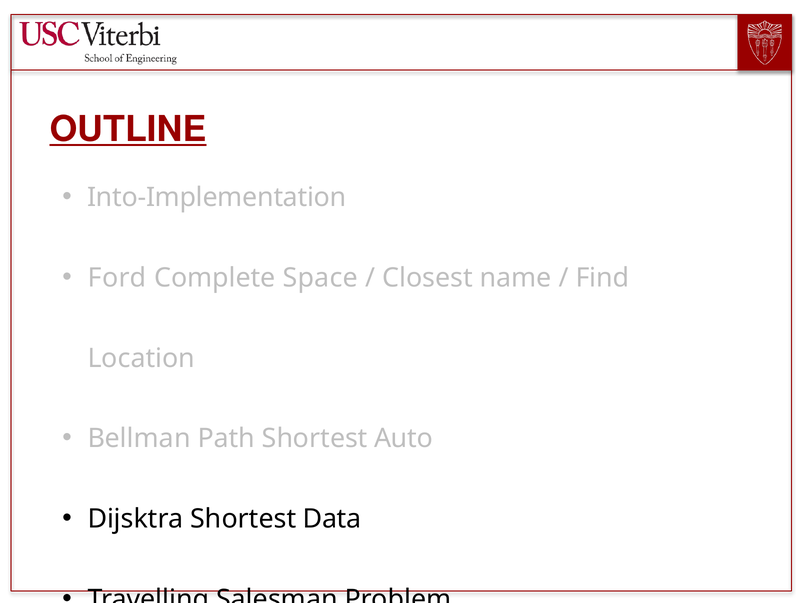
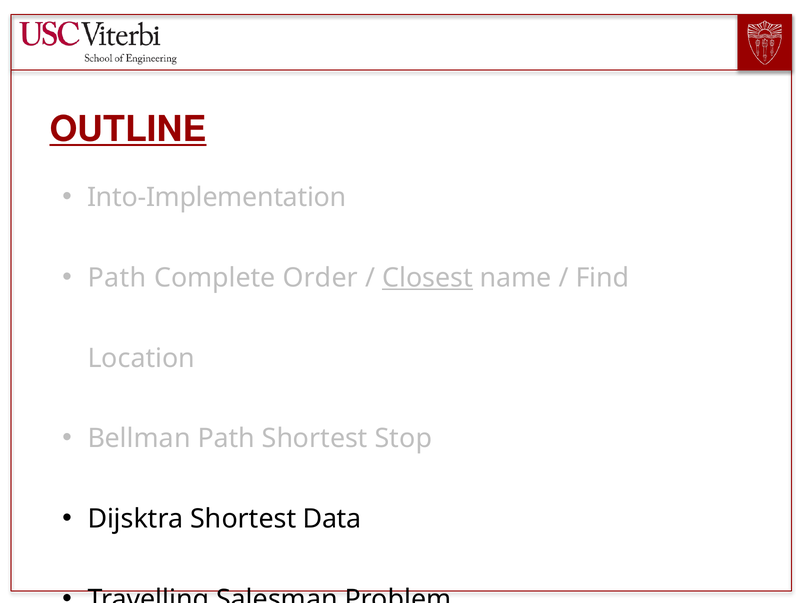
Ford: Ford -> Path (117, 278)
Space: Space -> Order (320, 278)
Closest underline: none -> present (428, 278)
Auto: Auto -> Stop (403, 439)
